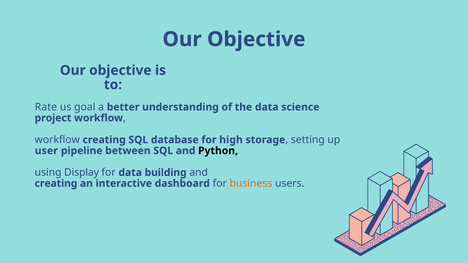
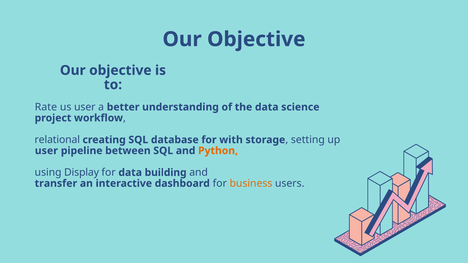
us goal: goal -> user (85, 107)
workflow: workflow -> relational (57, 140)
high: high -> with (231, 140)
Python colour: black -> orange (218, 151)
creating: creating -> transfer (56, 184)
